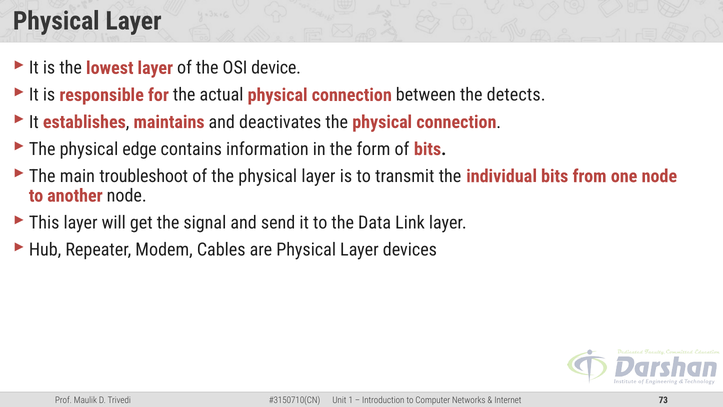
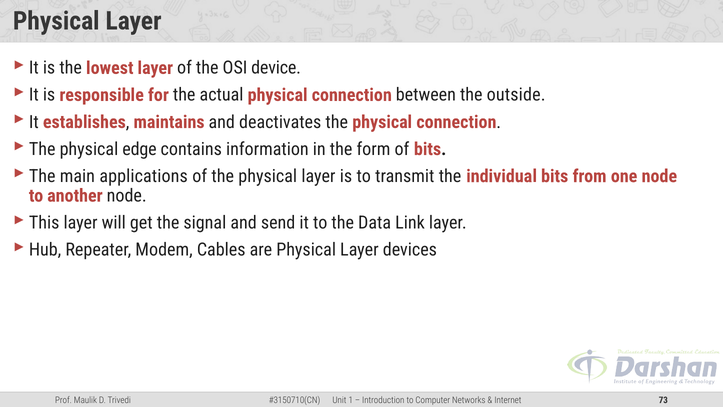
detects: detects -> outside (516, 95)
troubleshoot: troubleshoot -> applications (144, 176)
